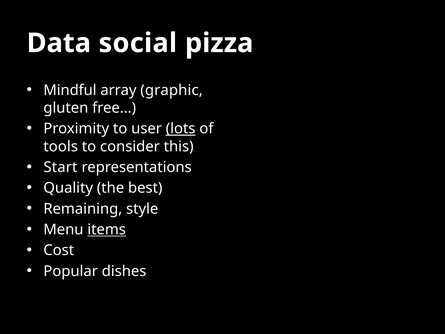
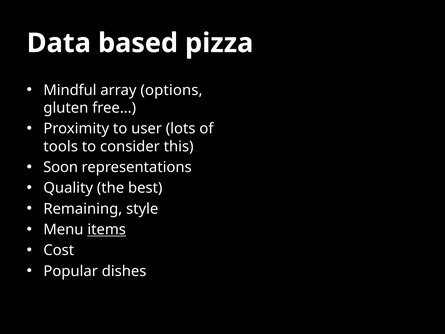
social: social -> based (138, 43)
graphic: graphic -> options (172, 90)
lots underline: present -> none (181, 129)
Start: Start -> Soon (61, 167)
